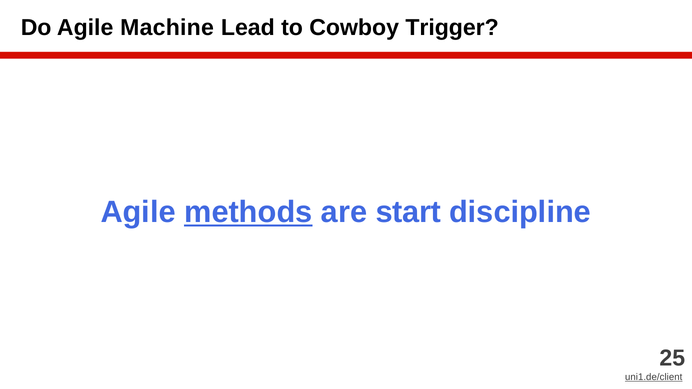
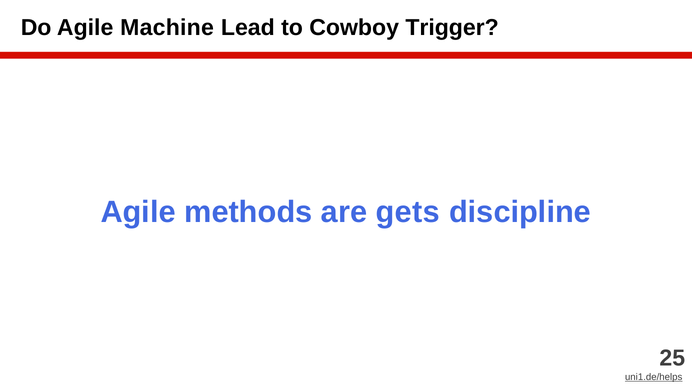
methods underline: present -> none (248, 212)
start: start -> gets (408, 212)
uni1.de/client: uni1.de/client -> uni1.de/helps (654, 377)
